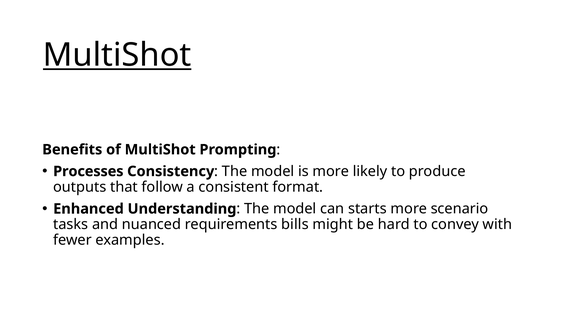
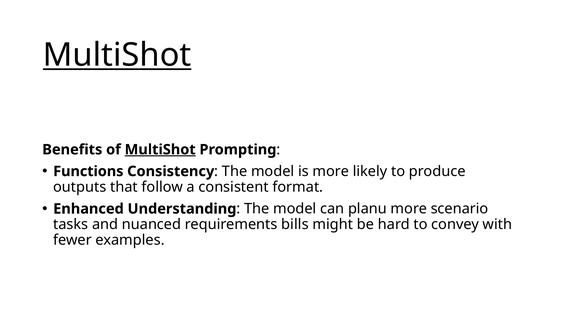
MultiShot underline: none -> present (160, 150)
Processes: Processes -> Functions (88, 172)
starts: starts -> planu (367, 209)
